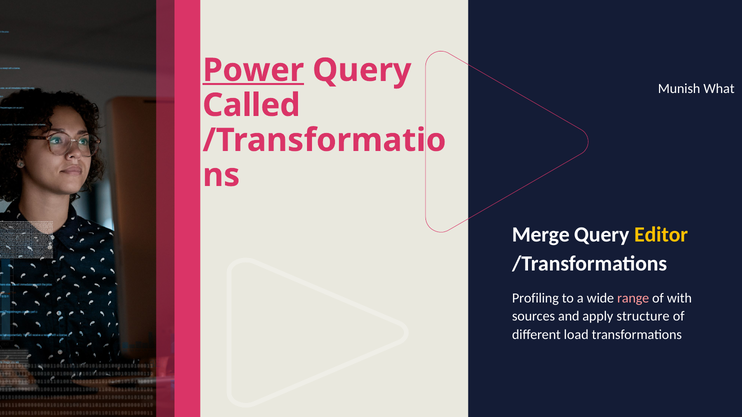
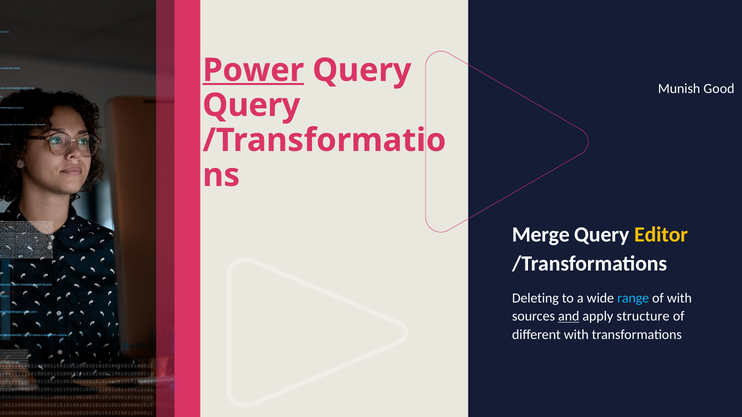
What: What -> Good (719, 89)
Called: Called -> Query (251, 105)
Profiling: Profiling -> Deleting (535, 298)
range colour: pink -> light blue (633, 298)
and underline: none -> present (569, 317)
different load: load -> with (576, 335)
